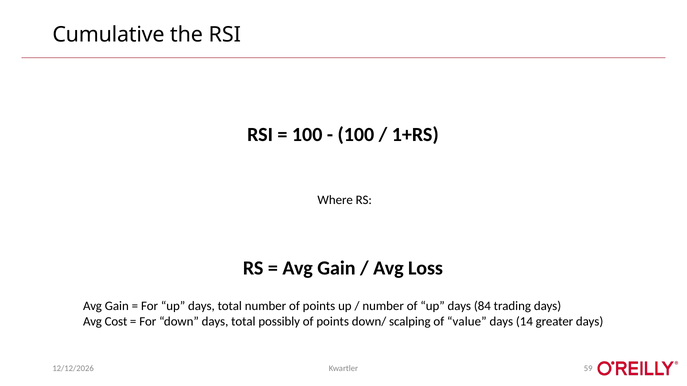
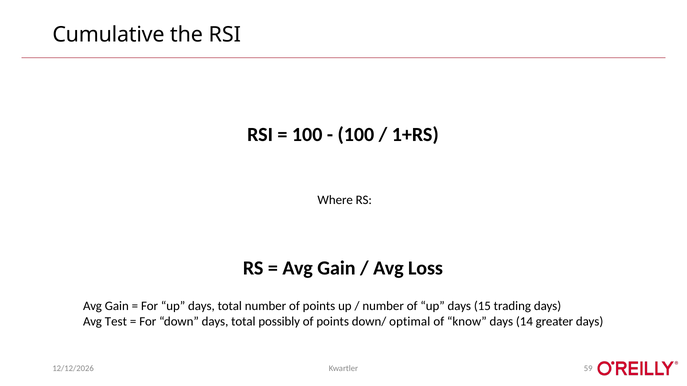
84: 84 -> 15 (482, 306)
Cost: Cost -> Test (116, 322)
scalping: scalping -> optimal (410, 322)
value: value -> know (467, 322)
